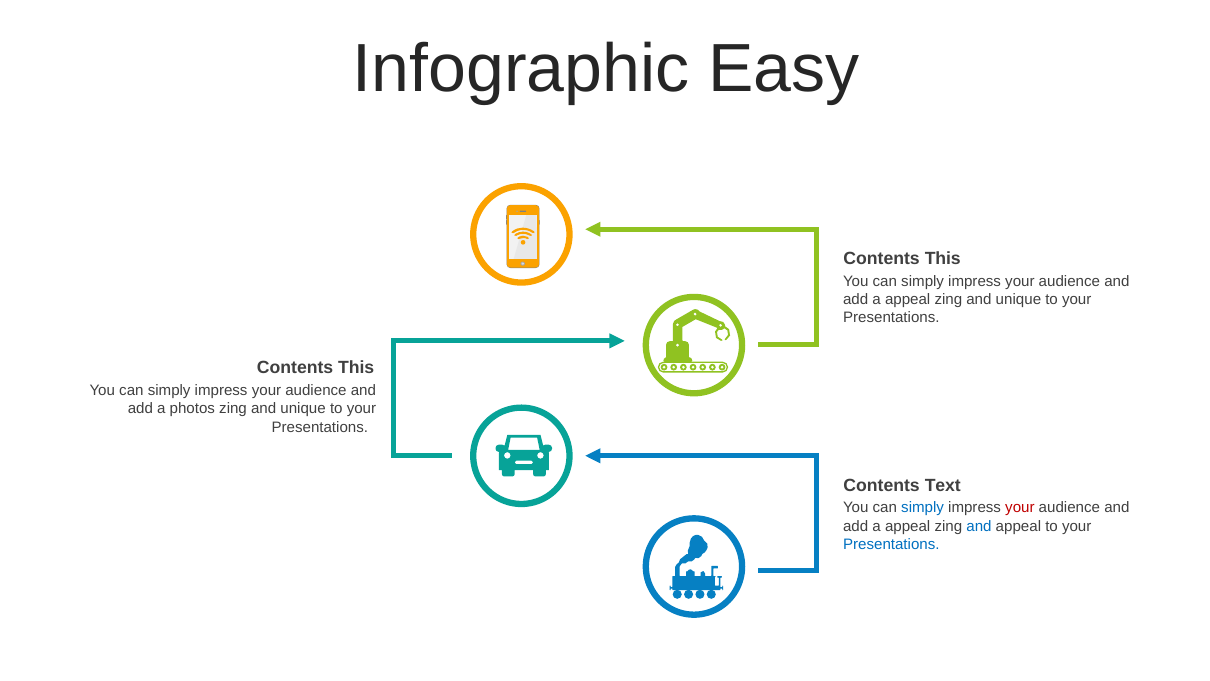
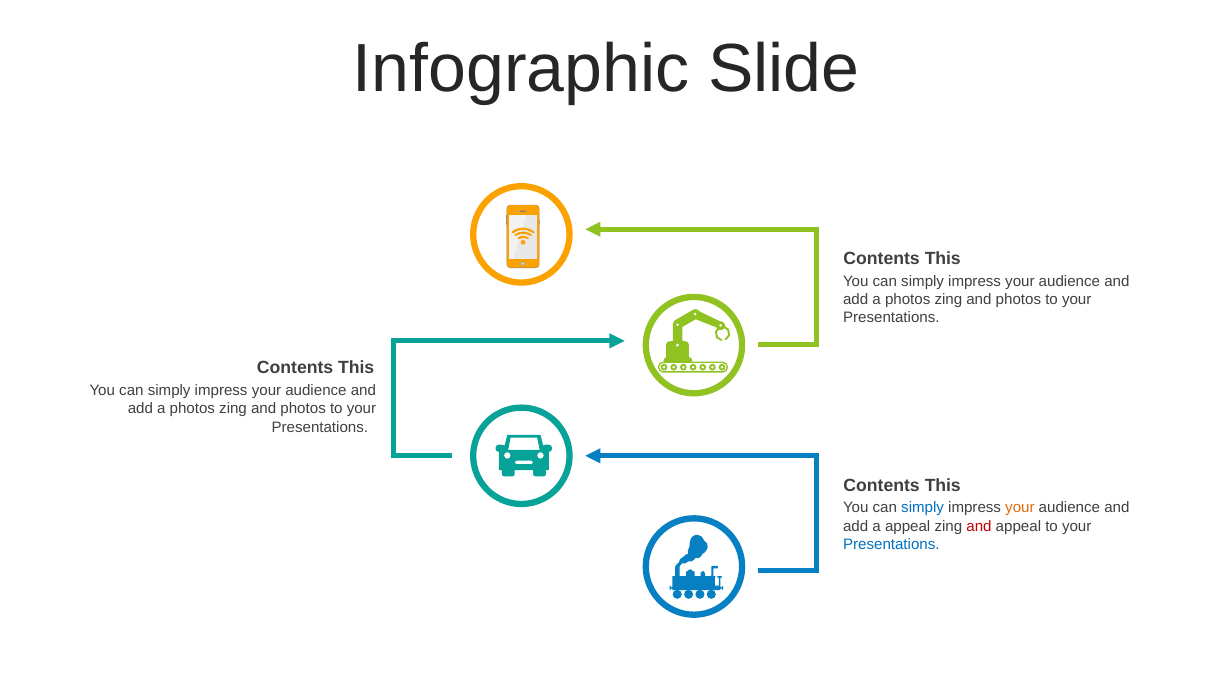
Easy: Easy -> Slide (784, 69)
appeal: appeal -> photos (908, 299)
unique: unique -> photos (1018, 299)
unique: unique -> photos (303, 409)
Text: Text -> This (943, 485)
your colour: red -> orange (1020, 508)
and colour: blue -> red (979, 526)
